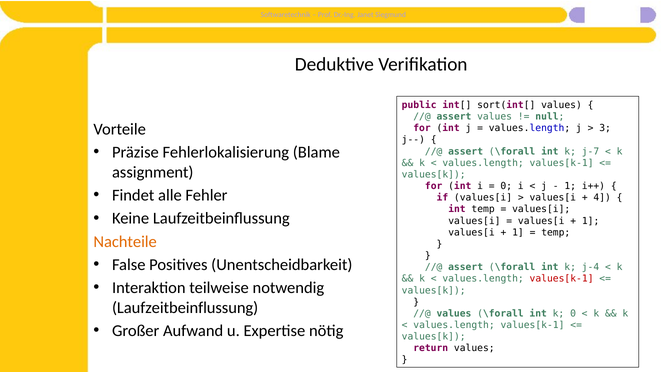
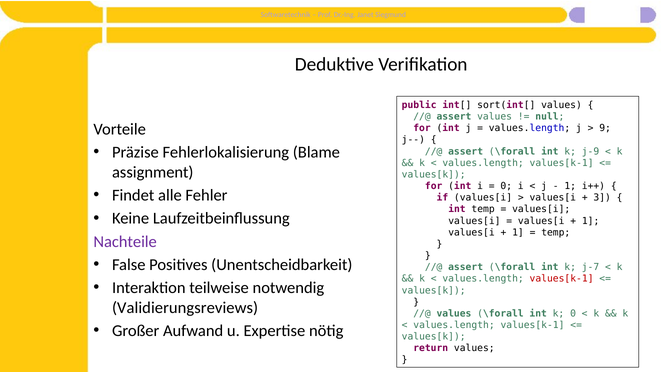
3: 3 -> 9 (605, 128)
j-7: j-7 -> j-9 (590, 151)
4: 4 -> 3 (602, 198)
Nachteile colour: orange -> purple (125, 242)
j-4: j-4 -> j-7 (590, 267)
Laufzeitbeinflussung: Laufzeitbeinflussung -> Validierungsreviews (185, 308)
